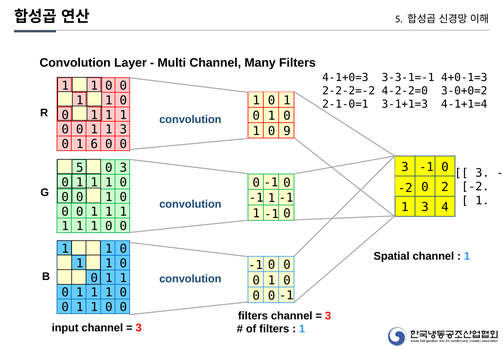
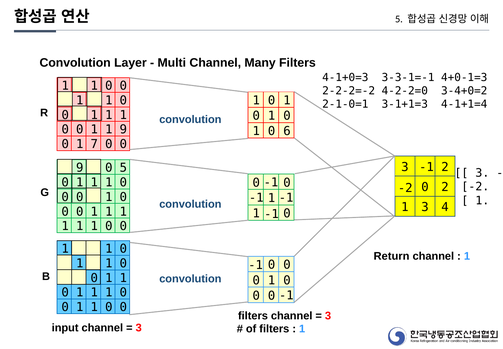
3-0+0=2: 3-0+0=2 -> 3-4+0=2 (464, 91)
1 1 3: 3 -> 9 (123, 129)
9: 9 -> 6 (287, 131)
6: 6 -> 7 (94, 144)
0: 0 -> 2 (445, 167)
5: 5 -> 9 (80, 168)
0 3: 3 -> 5 (123, 168)
Spatial: Spatial -> Return (392, 256)
